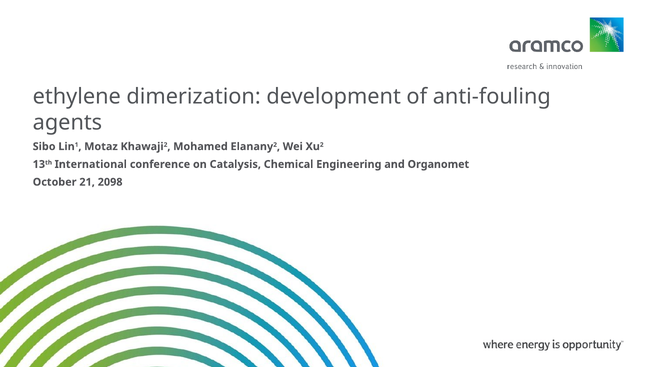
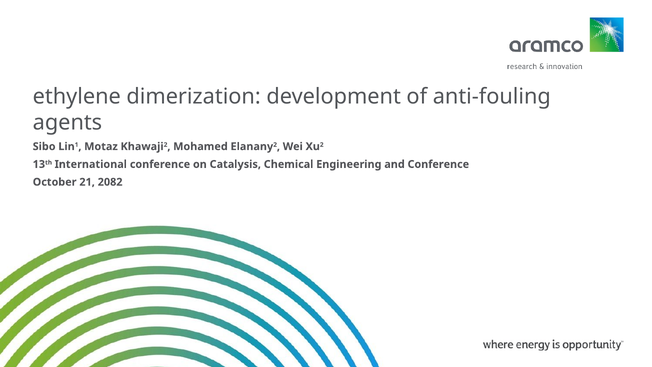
and Organomet: Organomet -> Conference (438, 164)
2098: 2098 -> 2082 (110, 182)
